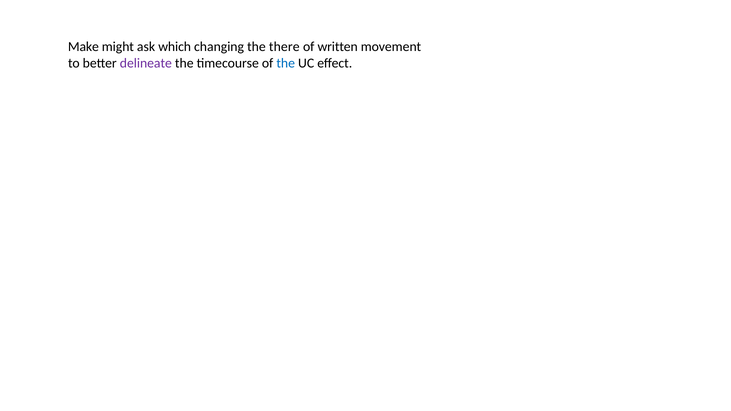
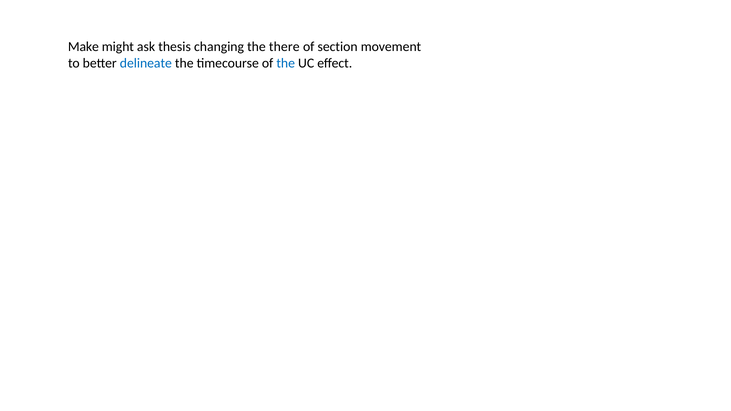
which: which -> thesis (175, 47)
written: written -> section (338, 47)
delineate colour: purple -> blue (146, 63)
